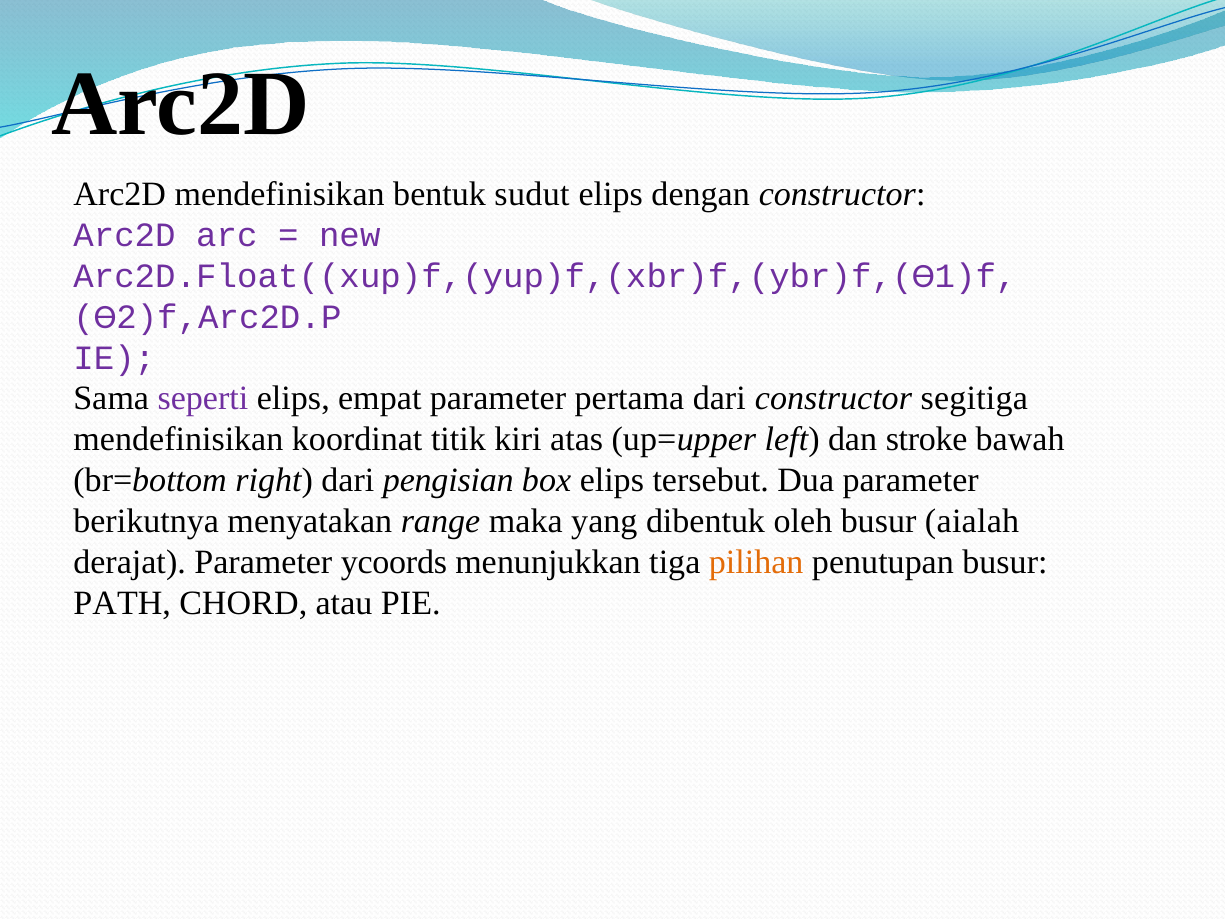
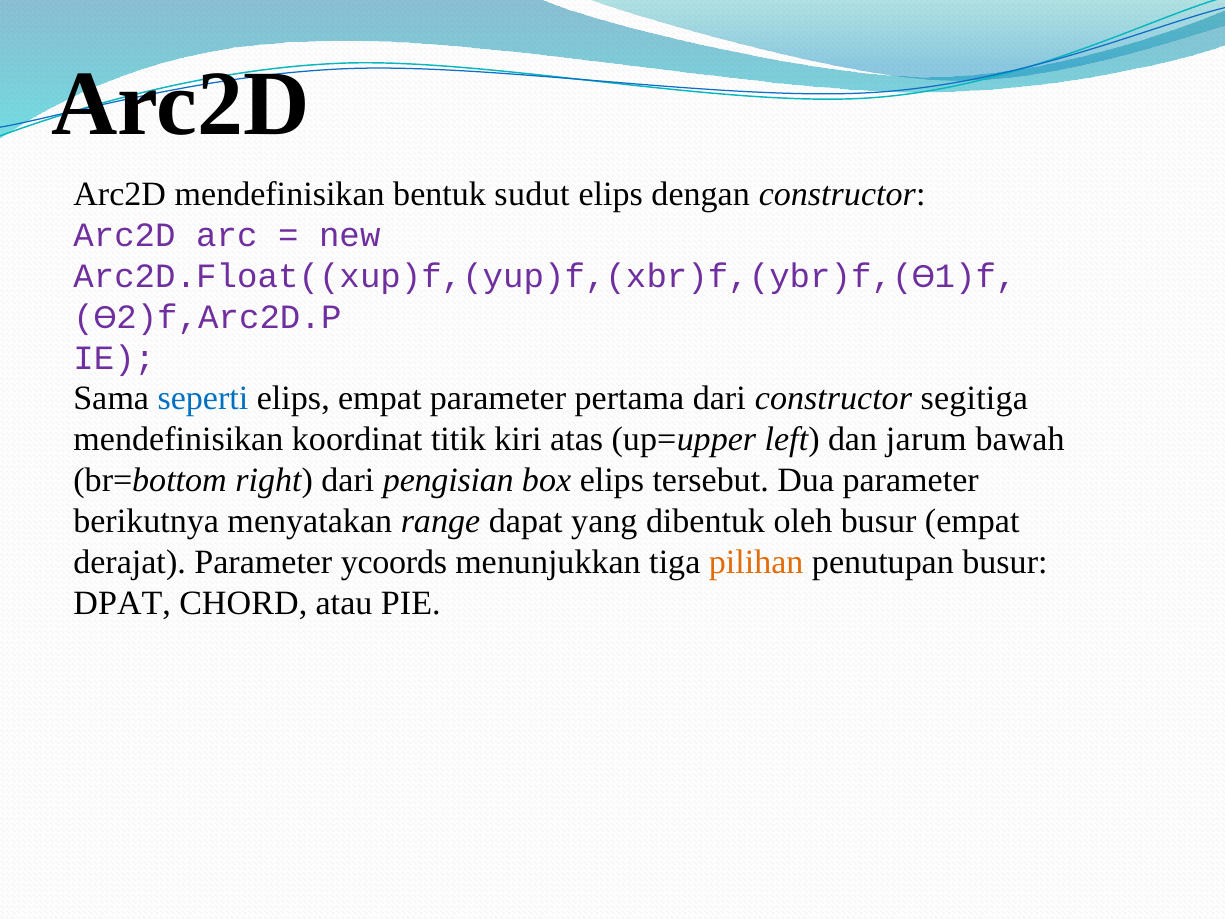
seperti colour: purple -> blue (203, 399)
stroke: stroke -> jarum (926, 439)
maka: maka -> dapat (526, 521)
busur aialah: aialah -> empat (972, 521)
PATH: PATH -> DPAT (122, 603)
